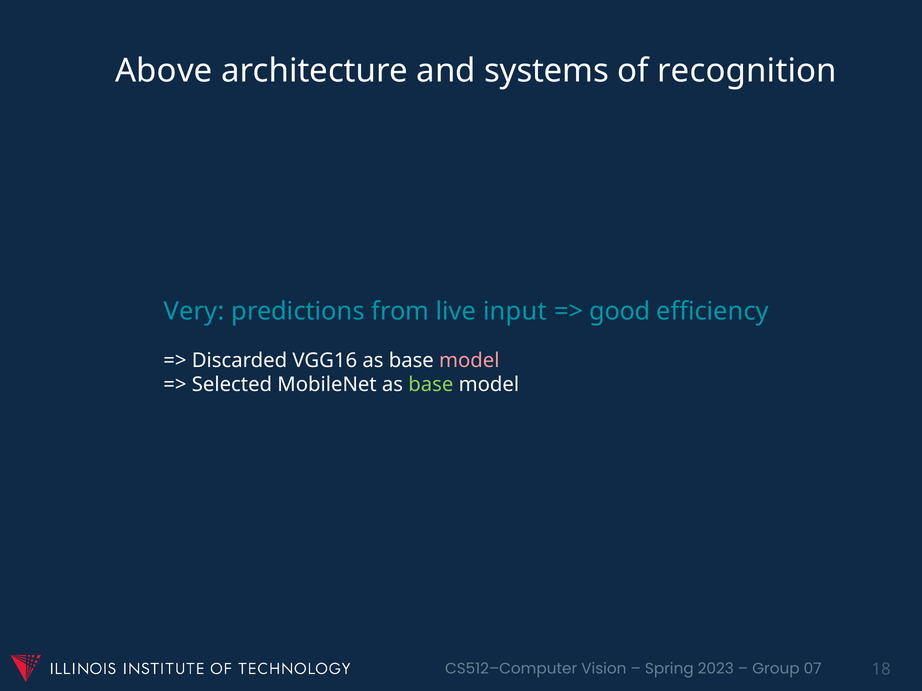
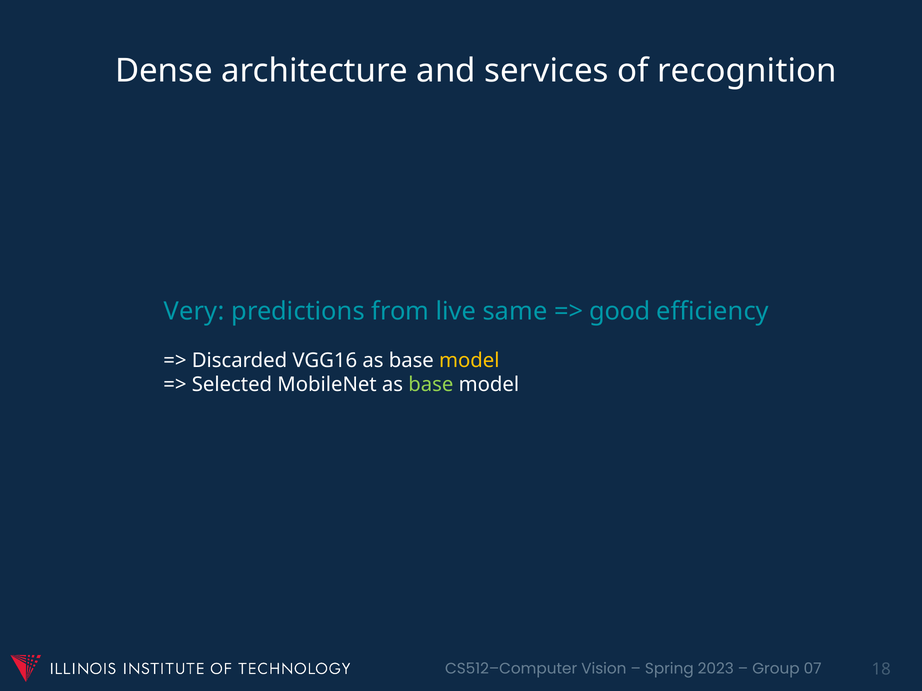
Above: Above -> Dense (164, 71)
systems: systems -> services (546, 71)
input: input -> same (515, 312)
model colour: pink -> yellow (469, 361)
